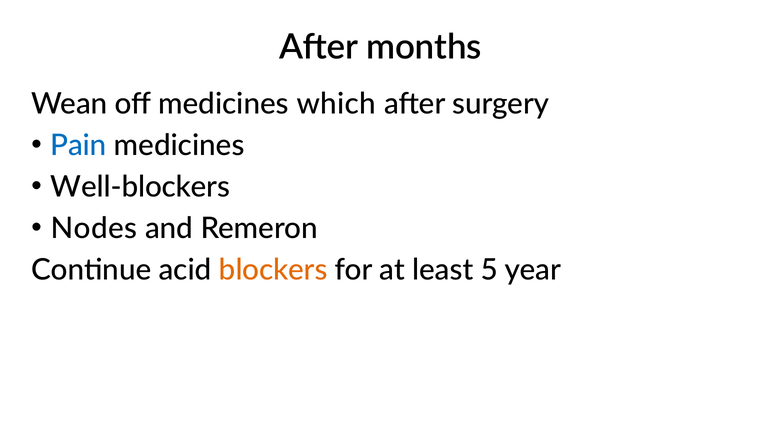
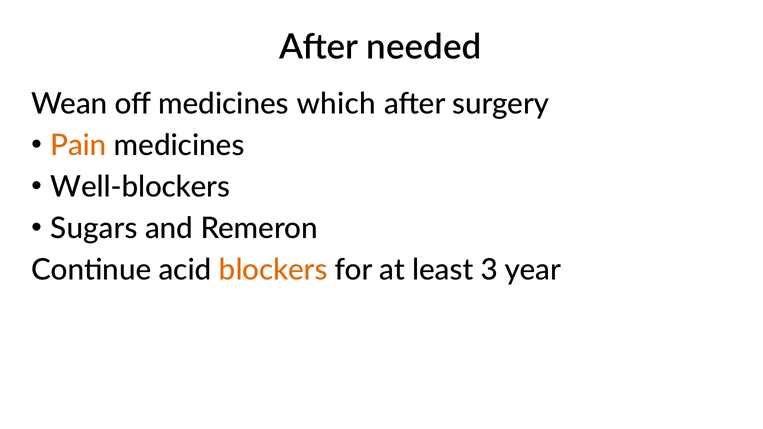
months: months -> needed (424, 47)
Pain colour: blue -> orange (78, 145)
Nodes: Nodes -> Sugars (94, 229)
5: 5 -> 3 (489, 270)
